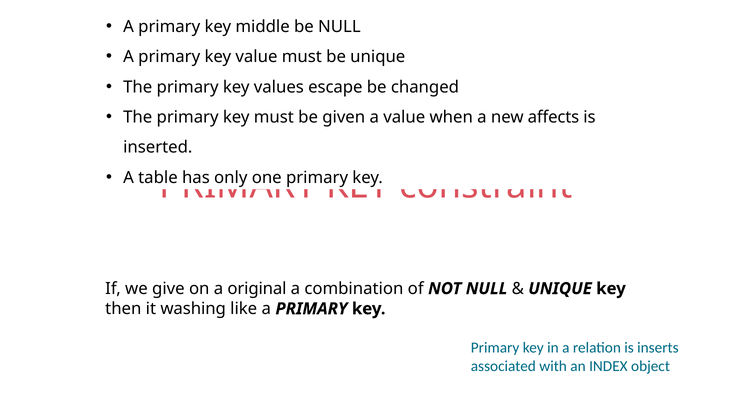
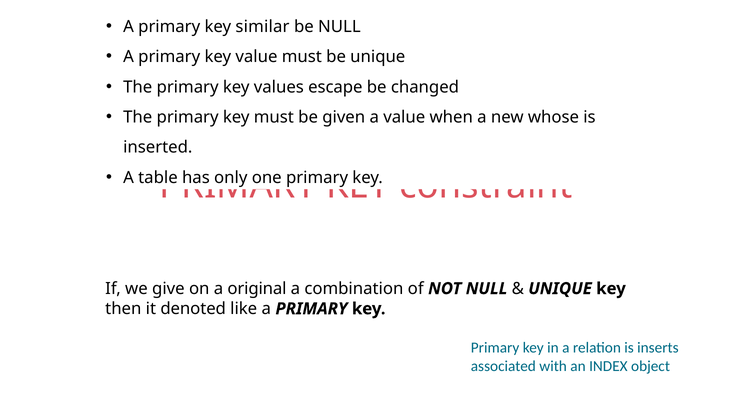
middle: middle -> similar (263, 27)
affects: affects -> whose (553, 117)
washing: washing -> denoted (193, 309)
